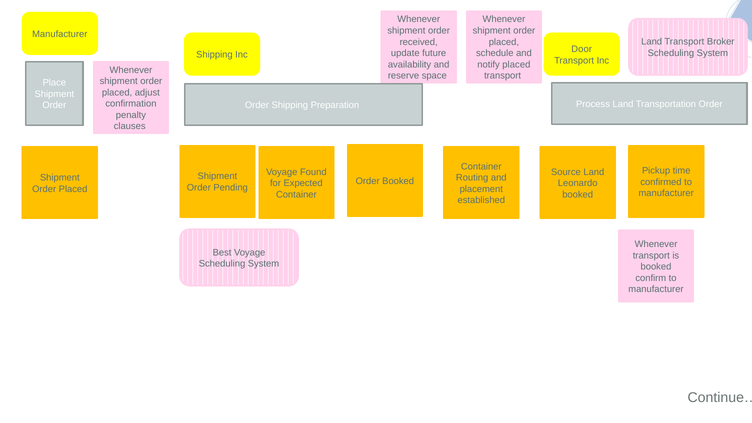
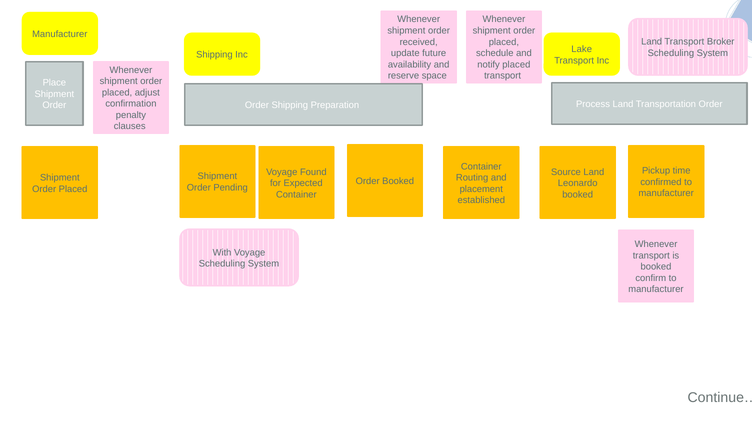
Door: Door -> Lake (582, 49)
Best: Best -> With (222, 252)
